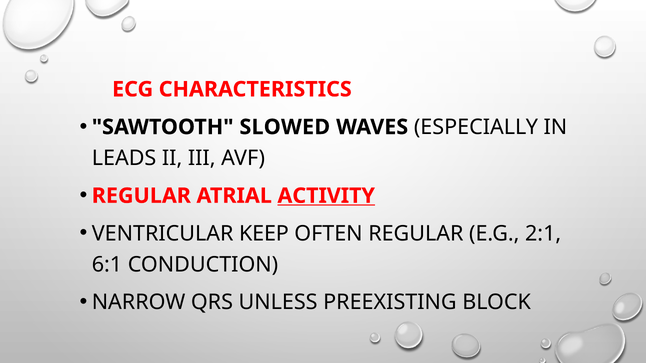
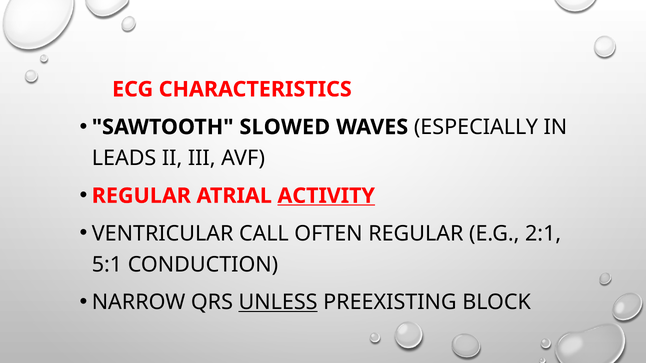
KEEP: KEEP -> CALL (264, 234)
6:1: 6:1 -> 5:1 (107, 265)
UNLESS underline: none -> present (278, 303)
